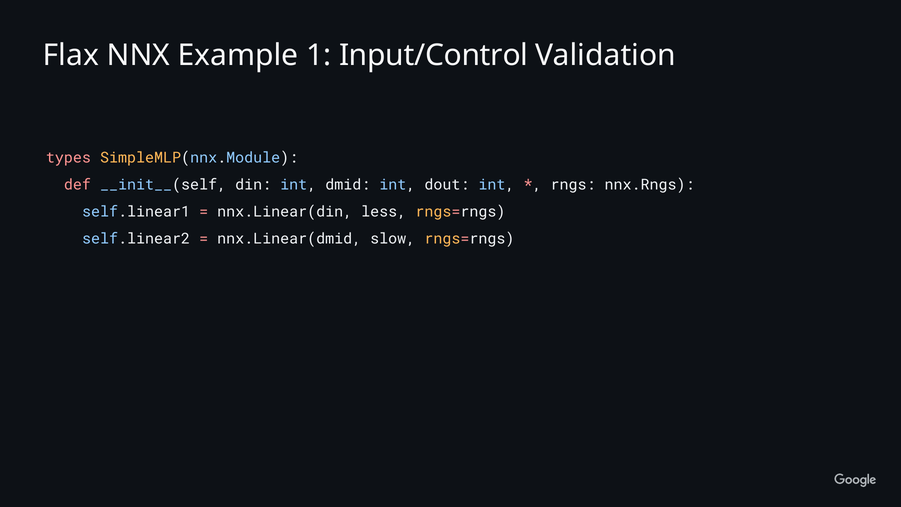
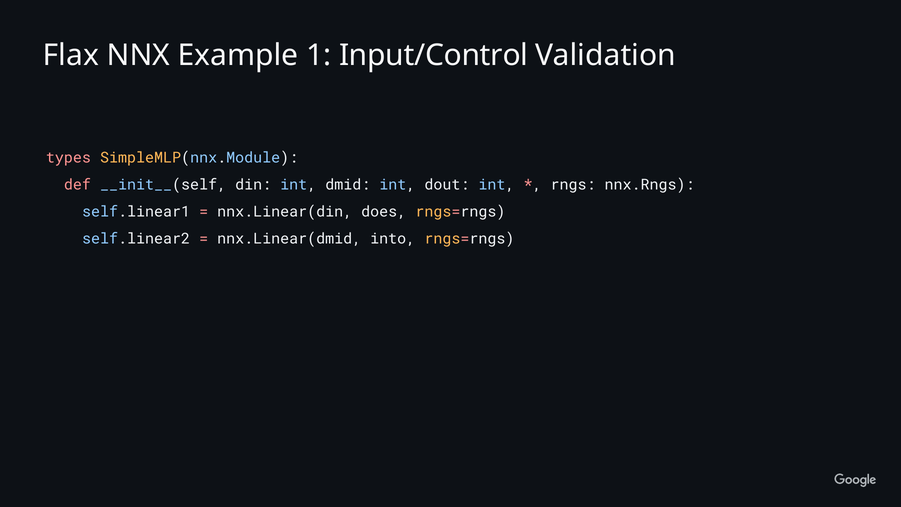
less: less -> does (384, 212)
slow: slow -> into (393, 239)
